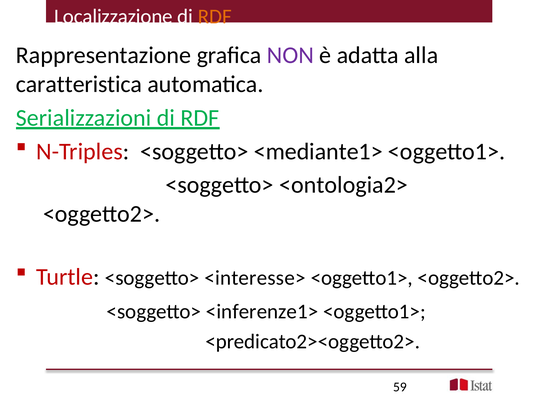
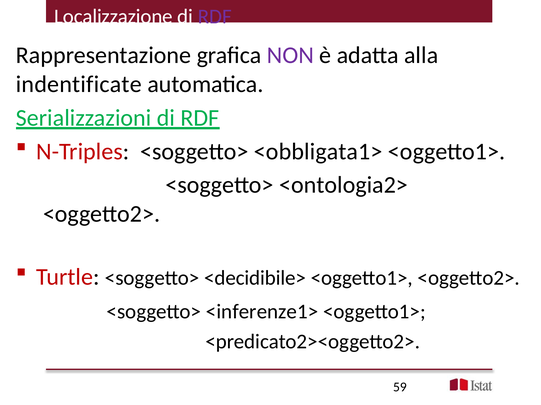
RDF colour: orange -> purple (215, 17)
caratteristica: caratteristica -> indentificate (79, 84)
<mediante1>: <mediante1> -> <obbligata1> (318, 152)
<interesse>: <interesse> -> <decidibile> (255, 278)
